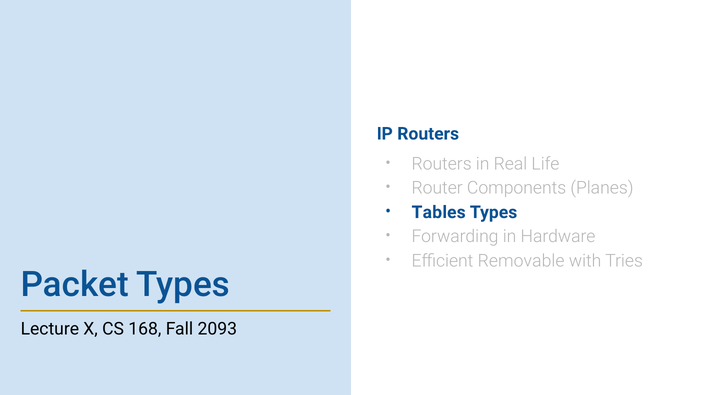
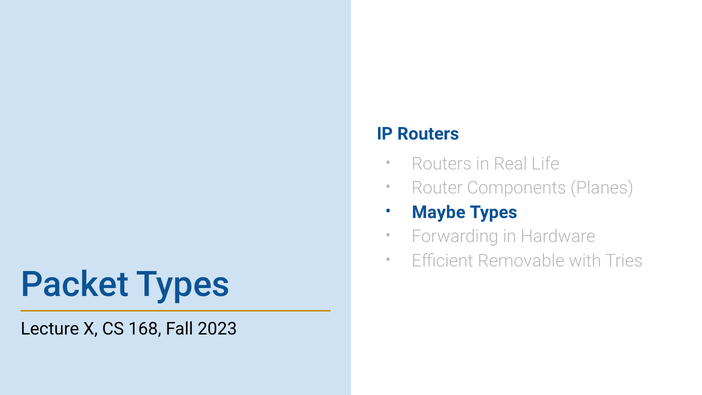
Tables: Tables -> Maybe (439, 212)
2093: 2093 -> 2023 (217, 329)
